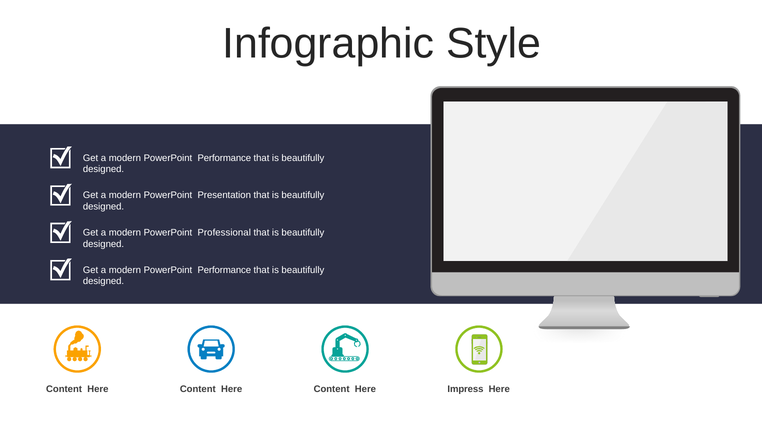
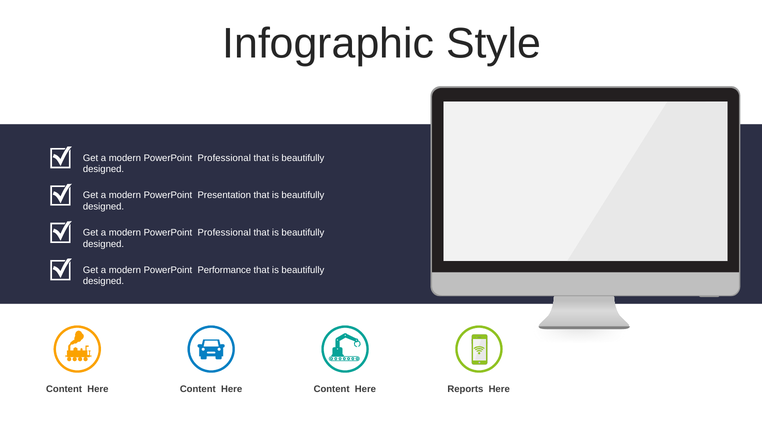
Performance: Performance -> Professional (224, 158)
Impress: Impress -> Reports (465, 390)
